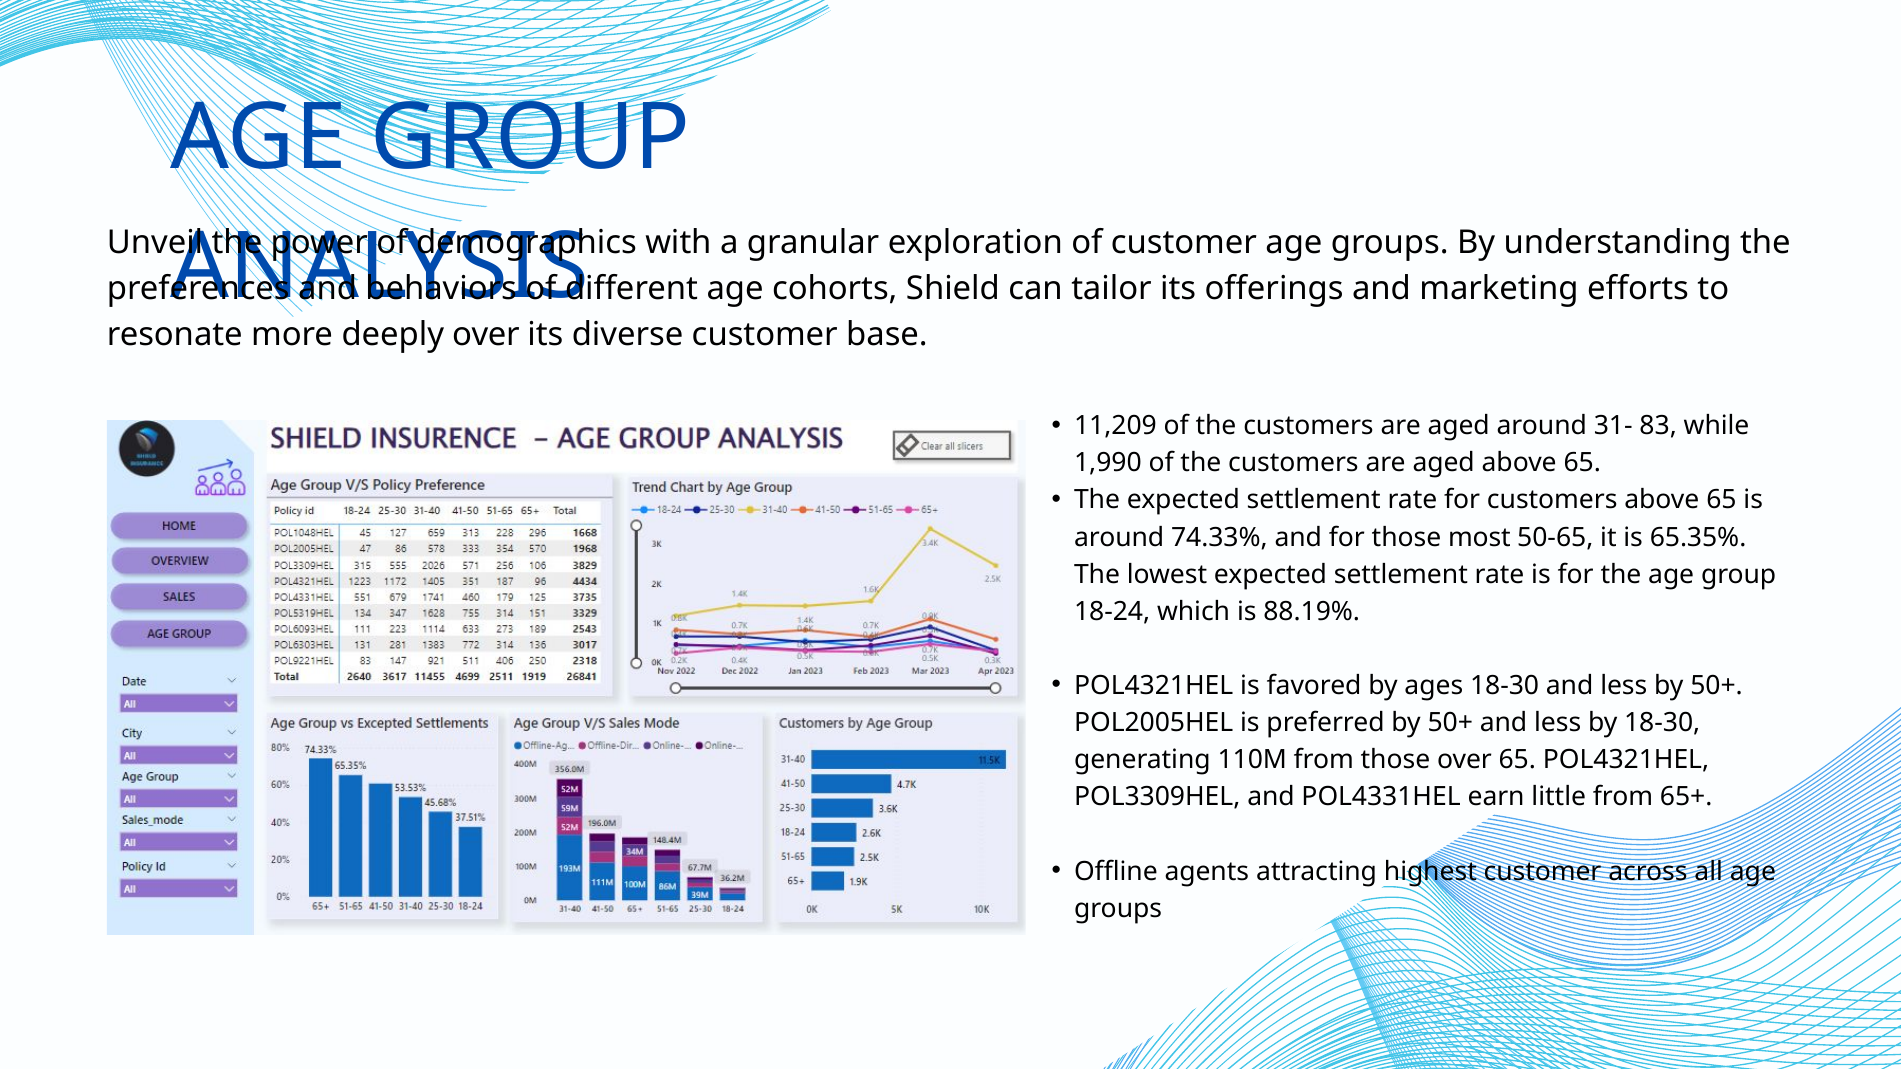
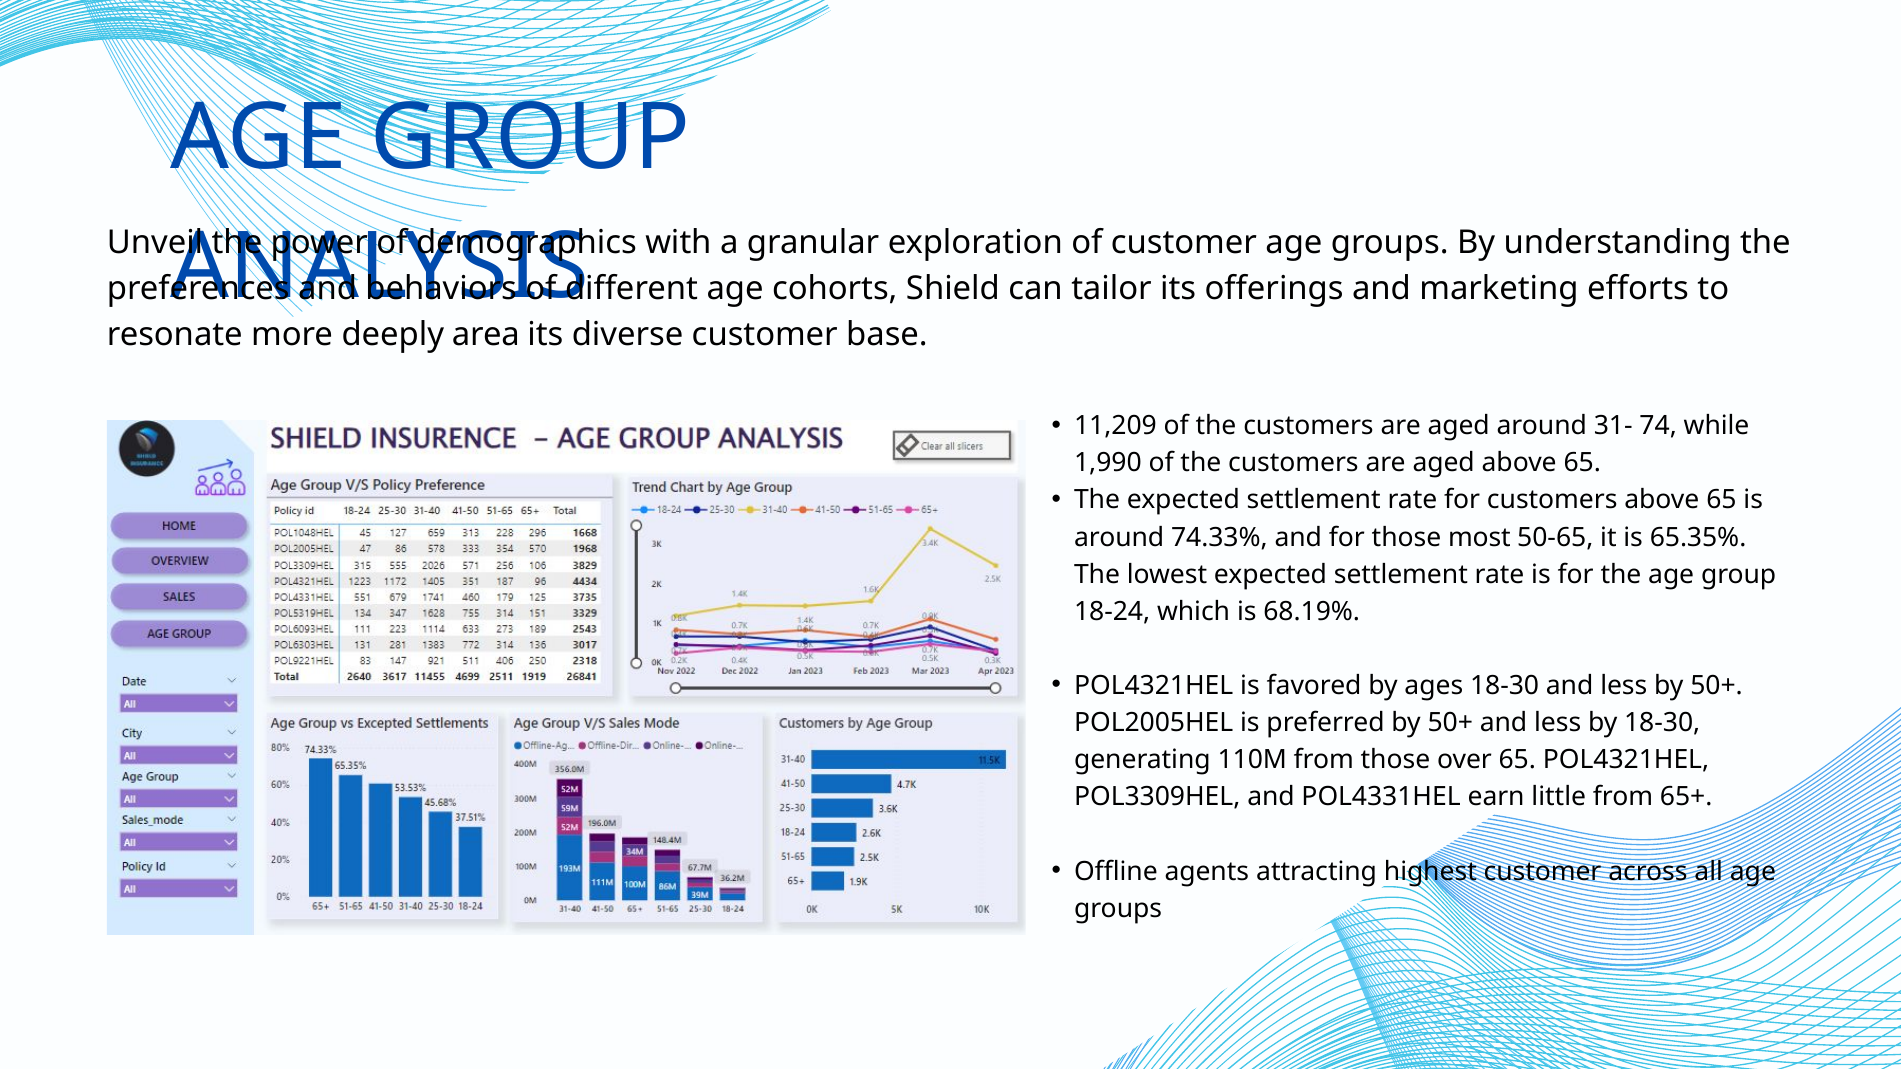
deeply over: over -> area (486, 334)
83: 83 -> 74 (1658, 426)
88.19%: 88.19% -> 68.19% (1312, 612)
